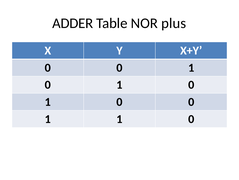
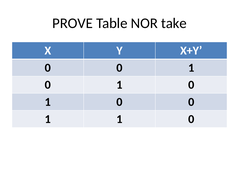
ADDER: ADDER -> PROVE (73, 23)
plus: plus -> take (174, 23)
